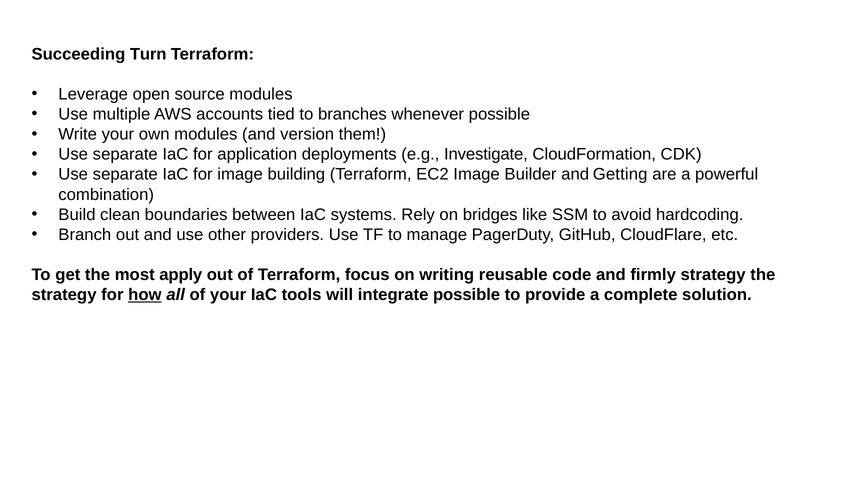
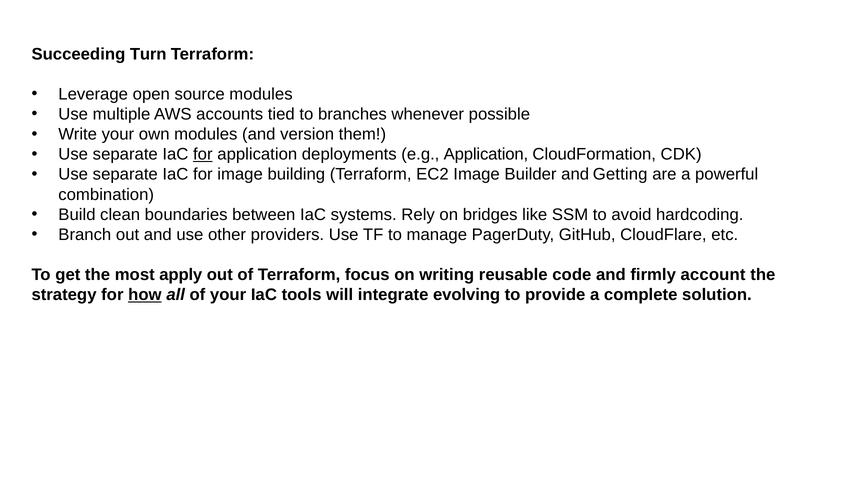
for underline: none -> present (203, 154)
e.g Investigate: Investigate -> Application (486, 154)
firmly strategy: strategy -> account (713, 275)
integrate possible: possible -> evolving (467, 295)
